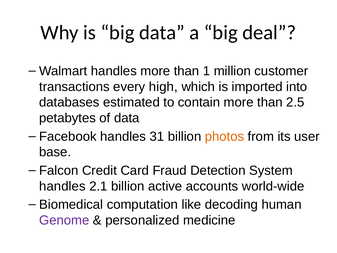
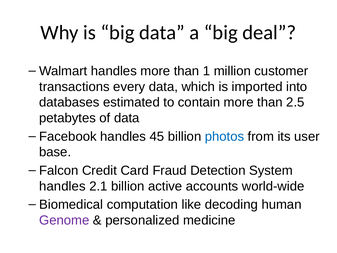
every high: high -> data (163, 87)
31: 31 -> 45 (157, 136)
photos colour: orange -> blue (225, 136)
